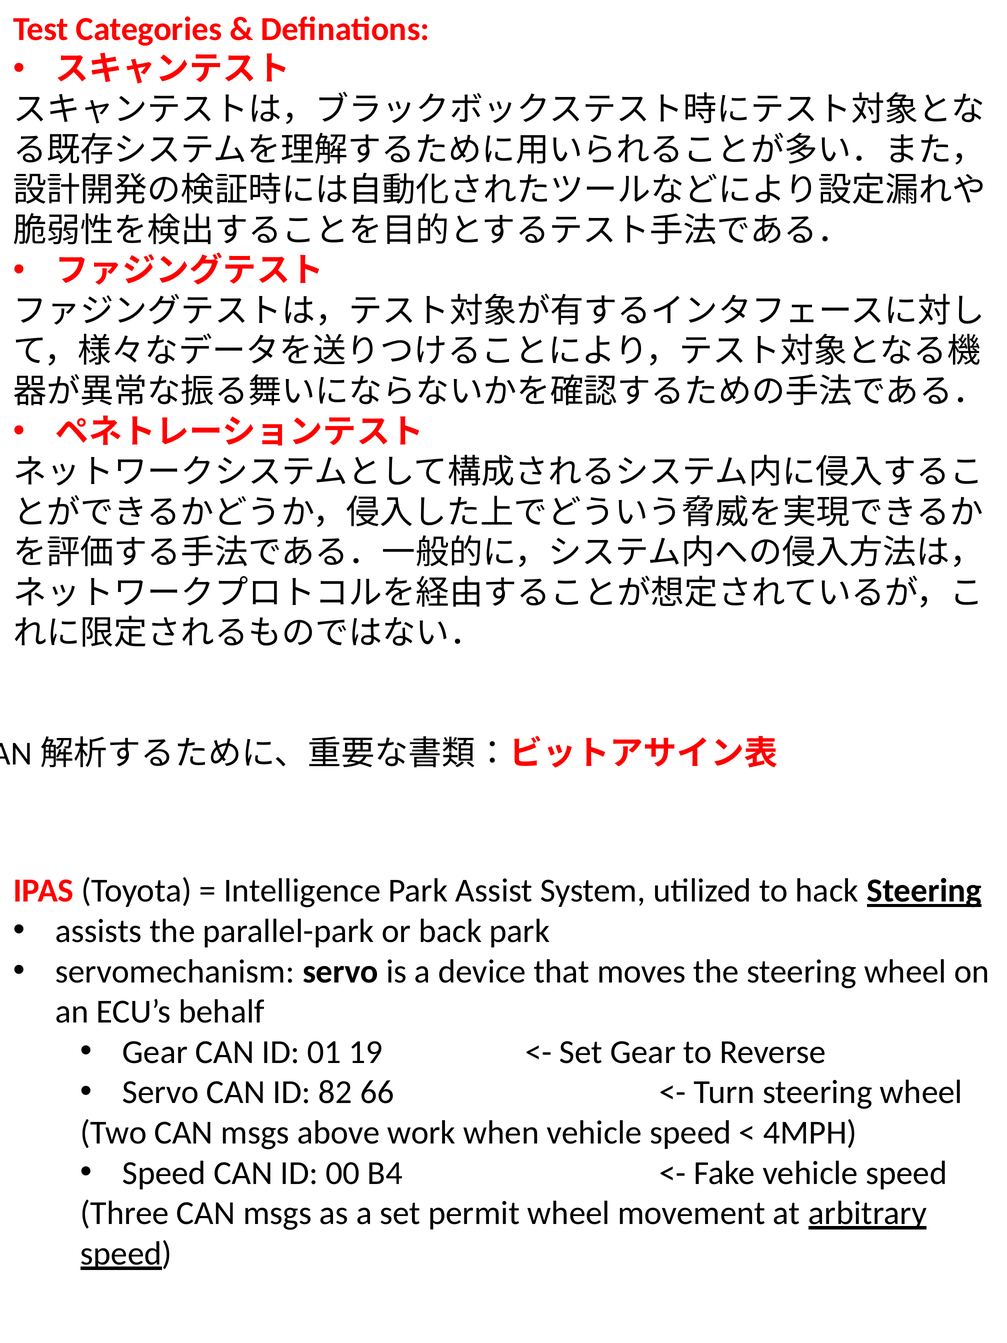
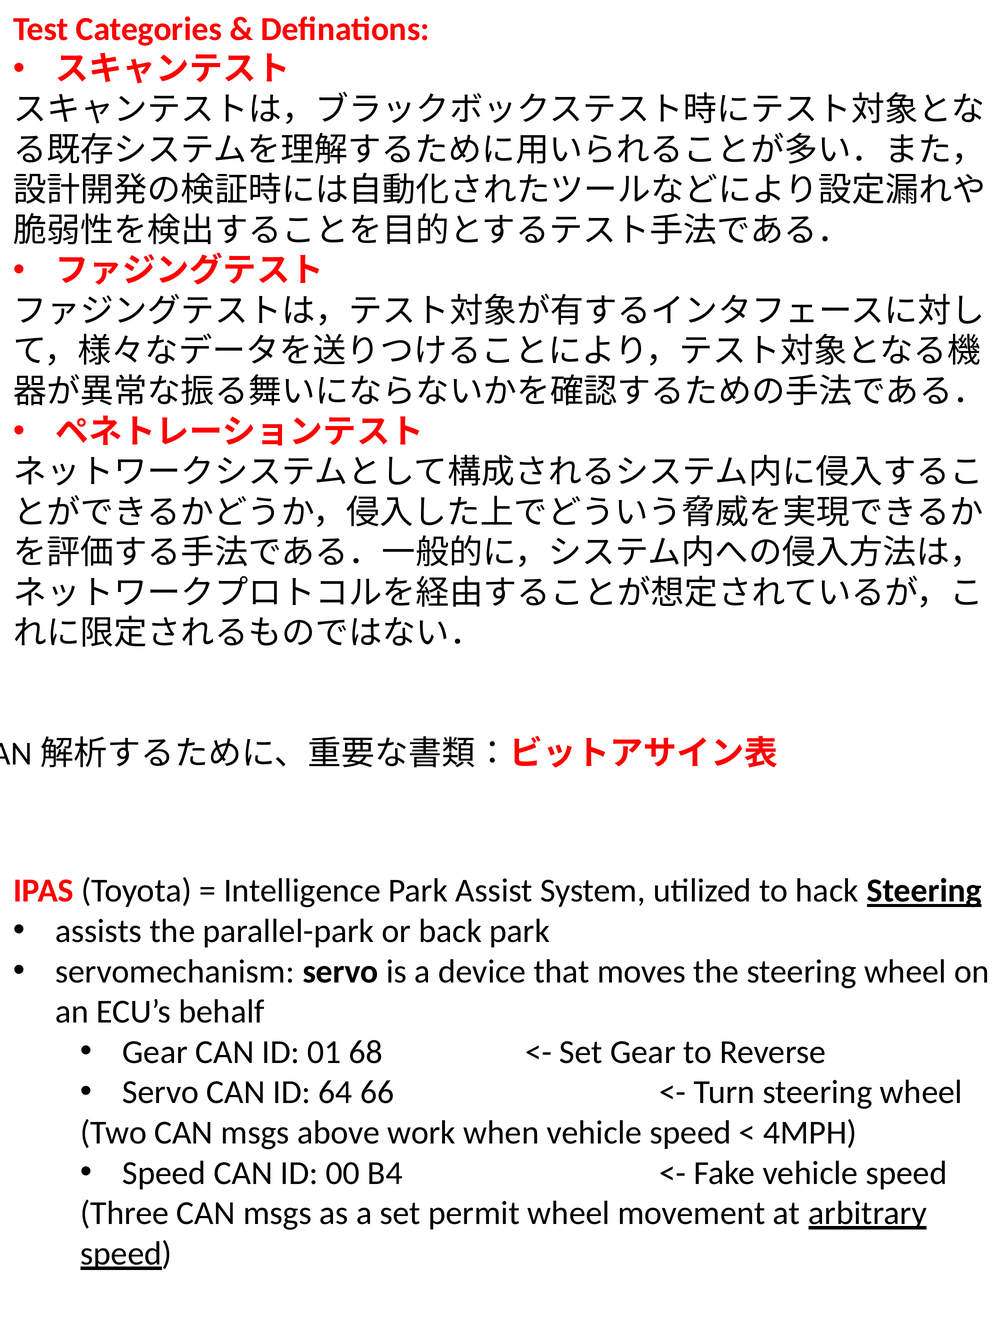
19: 19 -> 68 (366, 1052)
82: 82 -> 64 (335, 1092)
